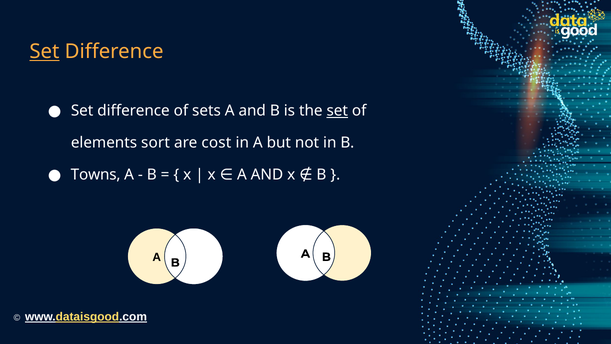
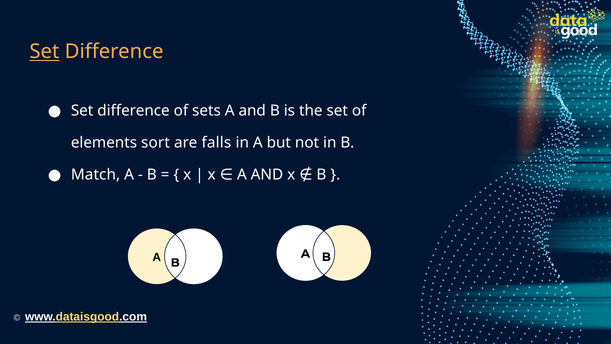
set underline: present -> none (337, 111)
cost: cost -> falls (216, 143)
Towns: Towns -> Match (96, 175)
